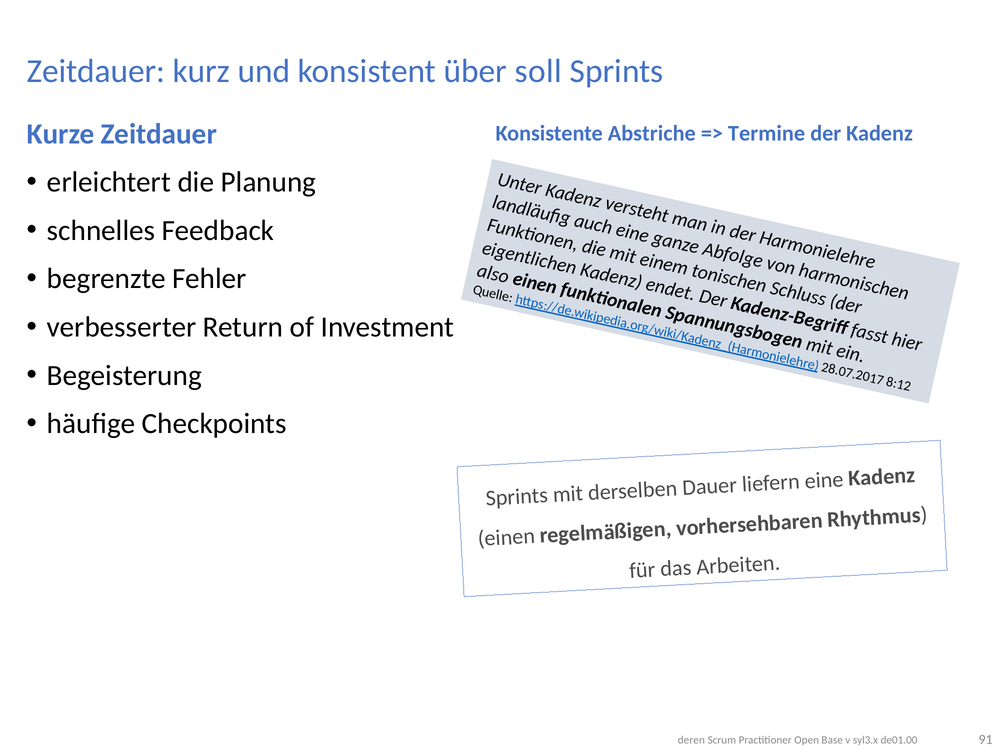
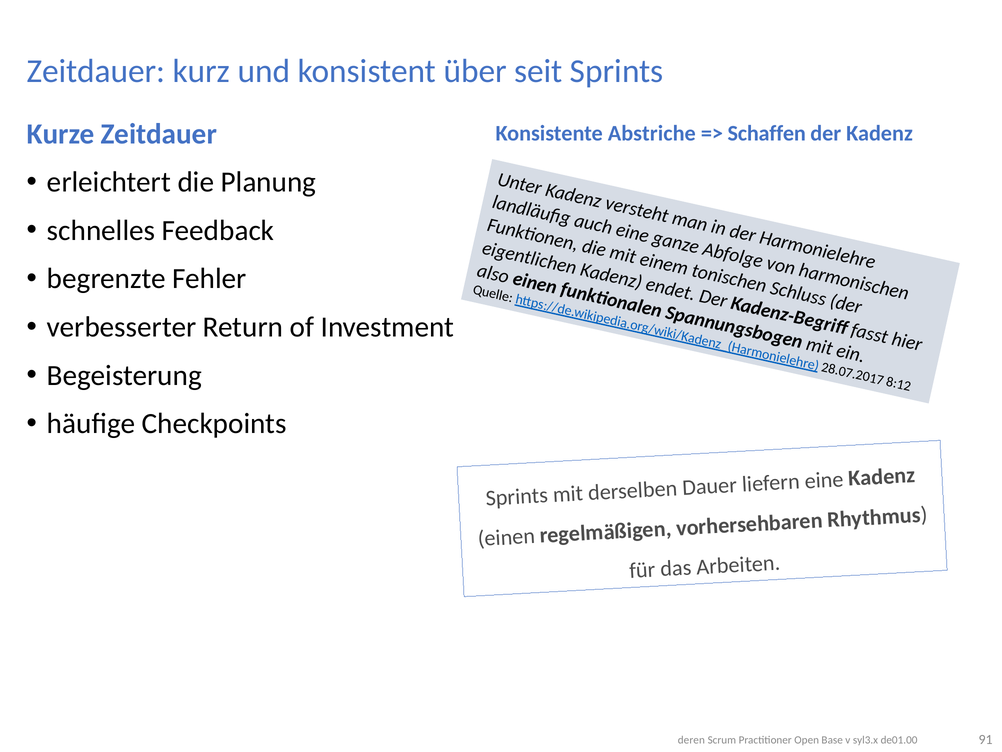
soll: soll -> seit (538, 71)
Termine: Termine -> Schaffen (767, 133)
